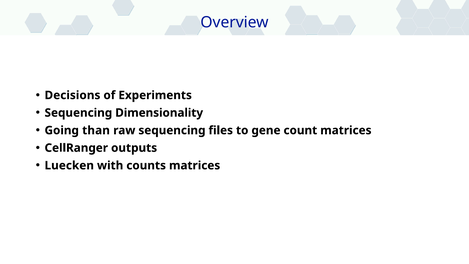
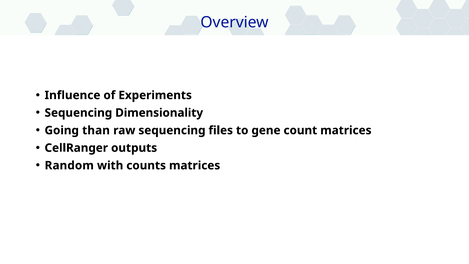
Decisions: Decisions -> Influence (72, 95)
Luecken: Luecken -> Random (69, 165)
